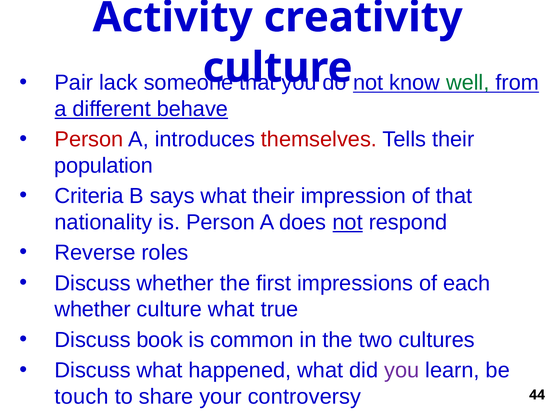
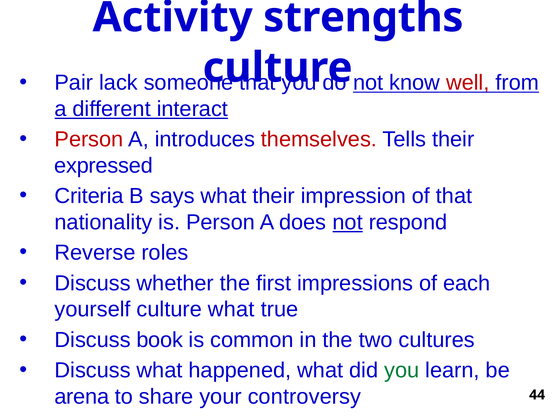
creativity: creativity -> strengths (363, 17)
well colour: green -> red (468, 83)
behave: behave -> interact (192, 109)
population: population -> expressed (104, 165)
whether: whether -> yourself (93, 309)
you colour: purple -> green (402, 370)
touch: touch -> arena (82, 396)
